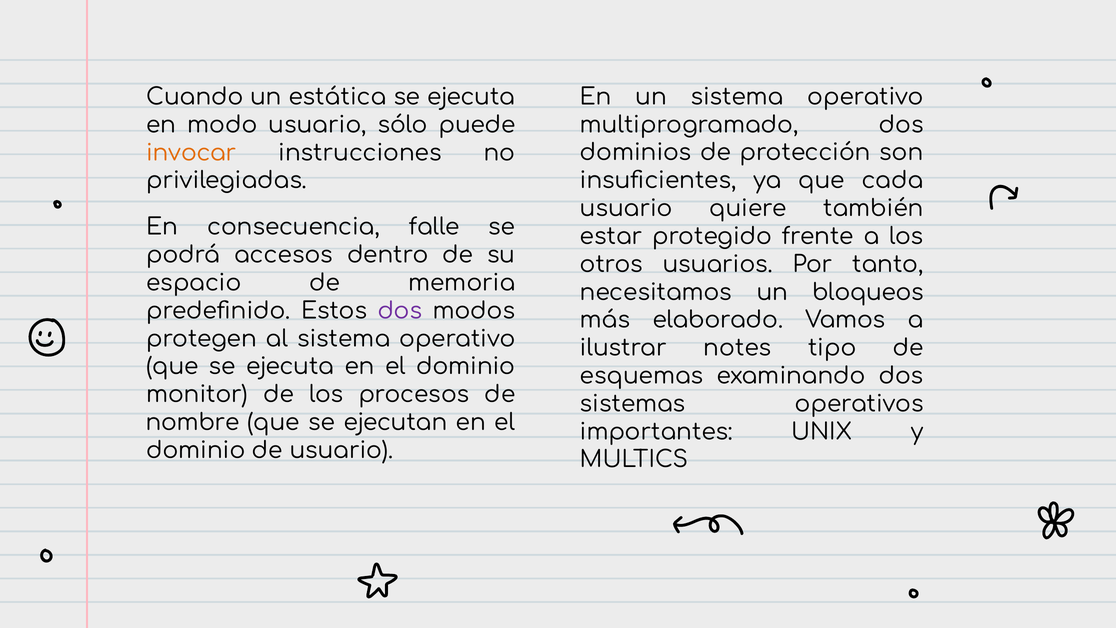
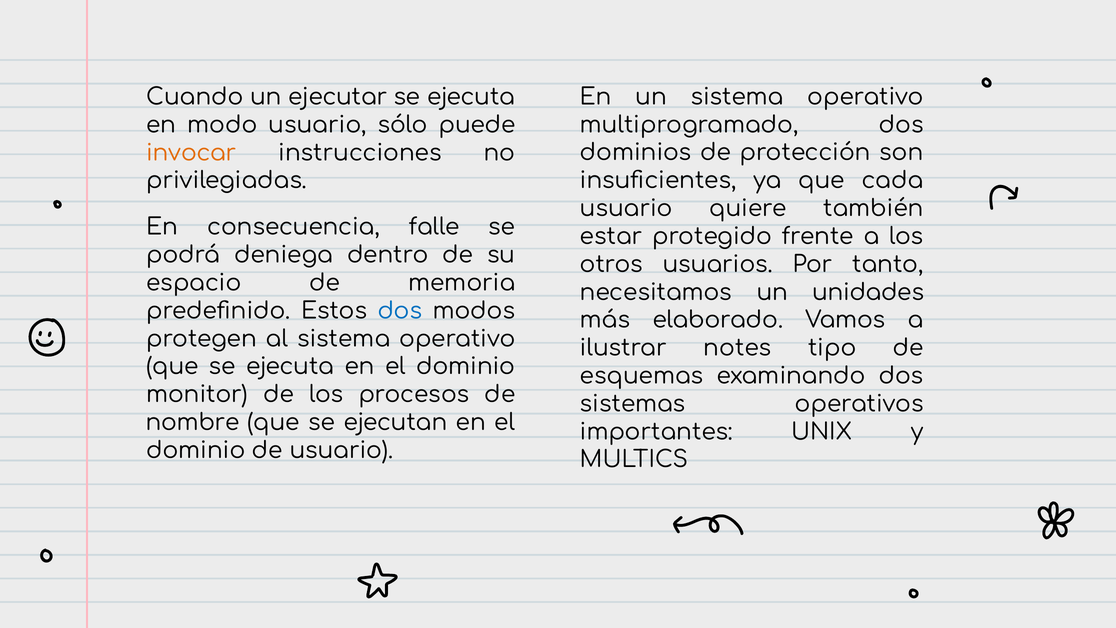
estática: estática -> ejecutar (338, 97)
accesos: accesos -> deniega (284, 255)
bloqueos: bloqueos -> unidades (868, 292)
dos colour: purple -> blue (400, 311)
